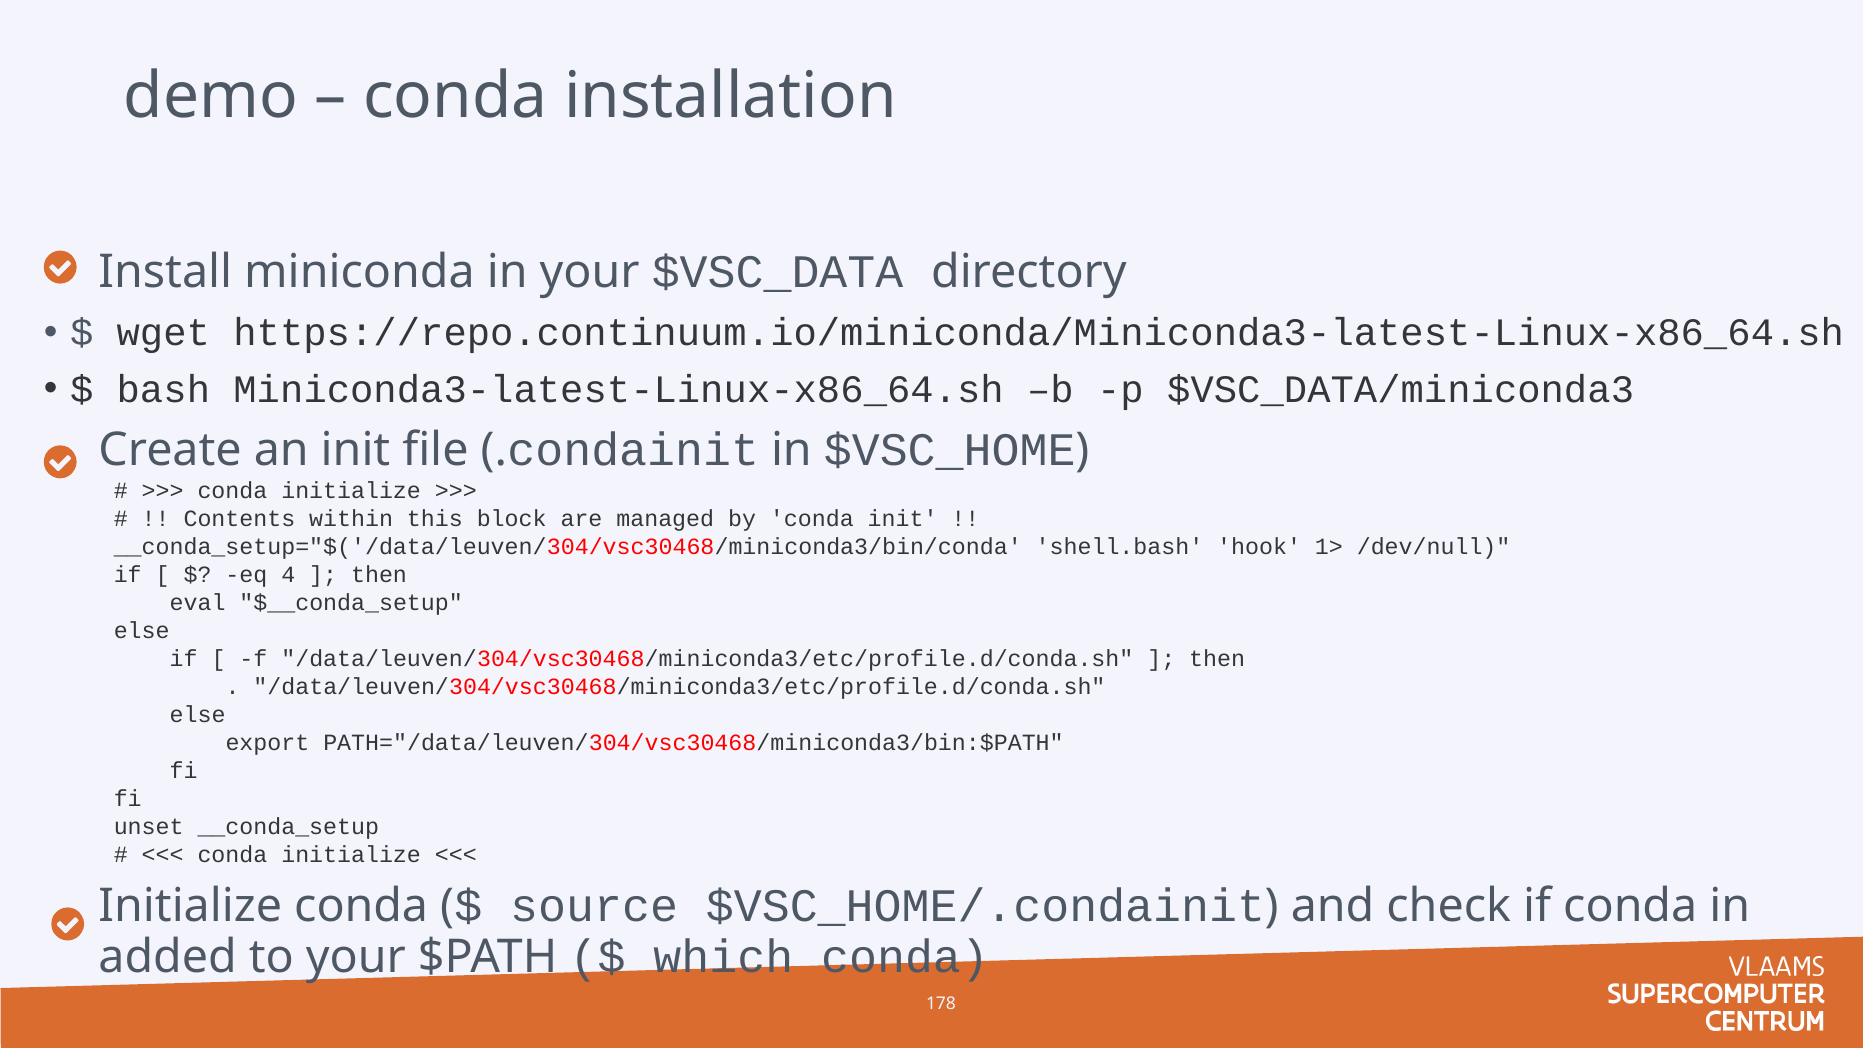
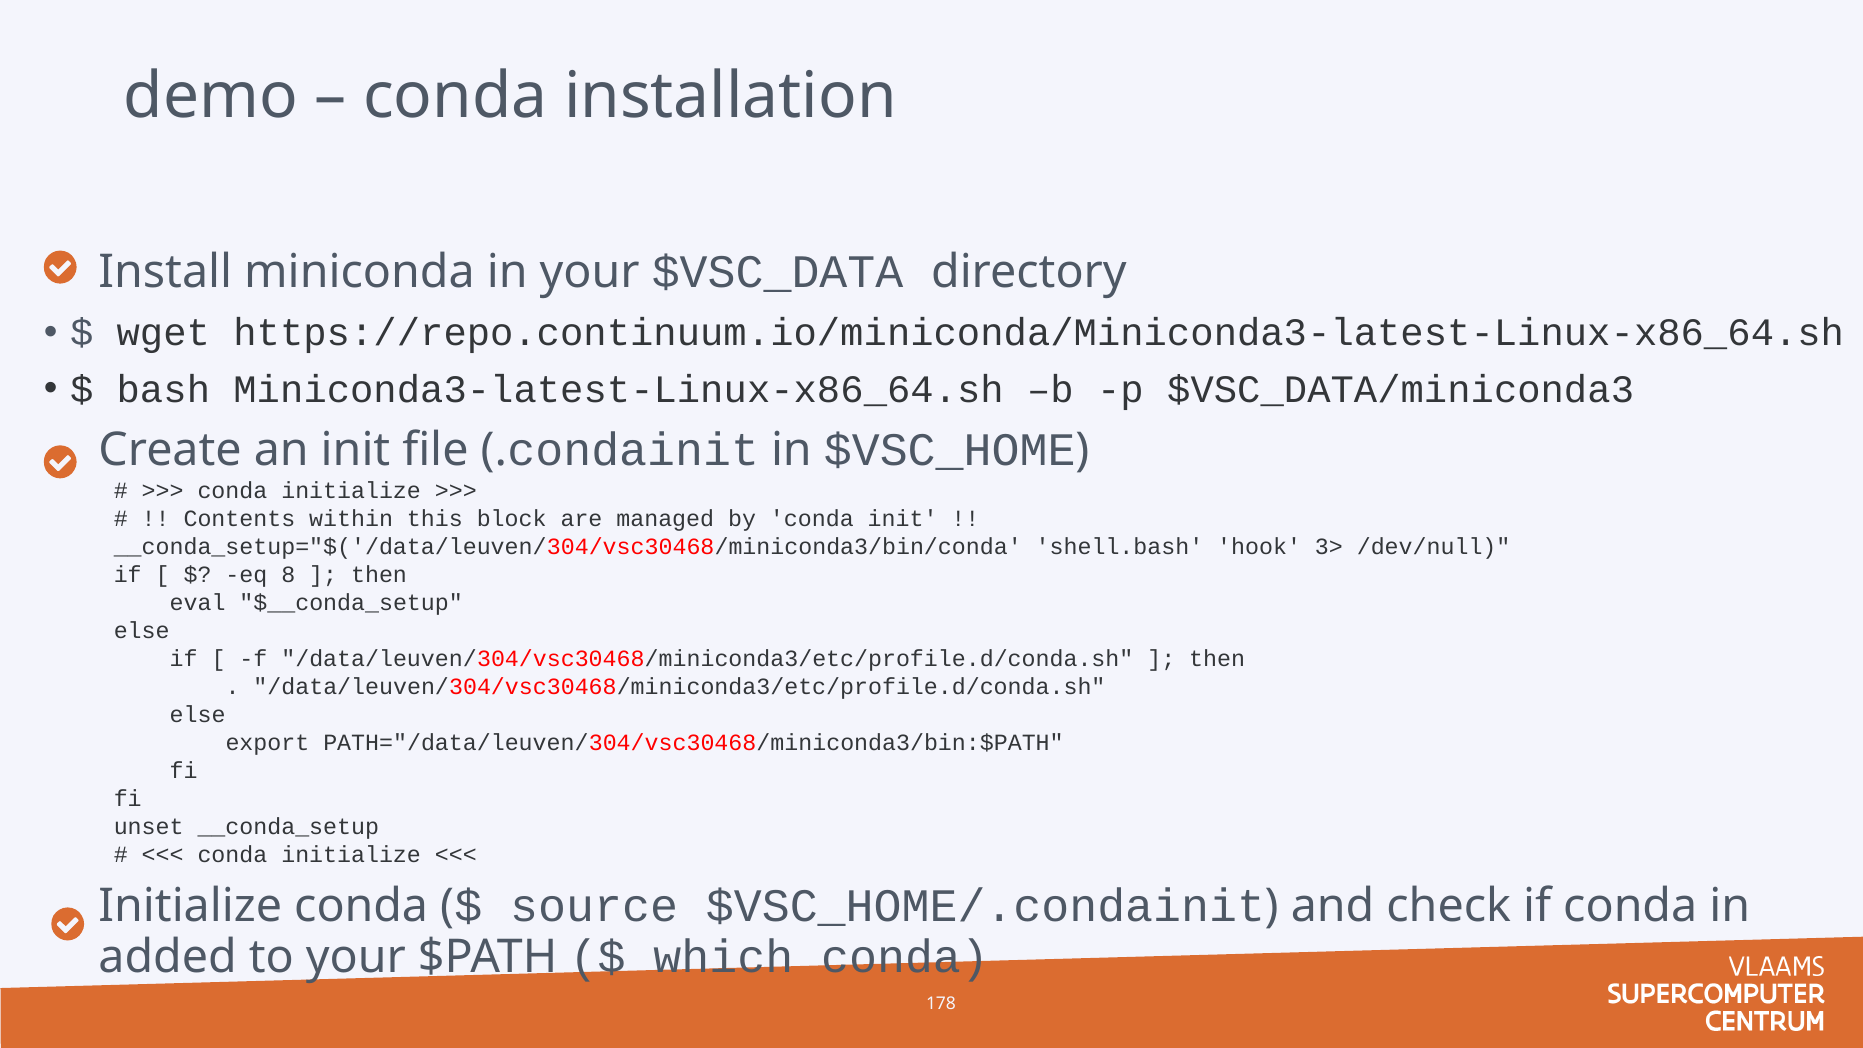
1>: 1> -> 3> (1329, 547)
4: 4 -> 8 (288, 575)
